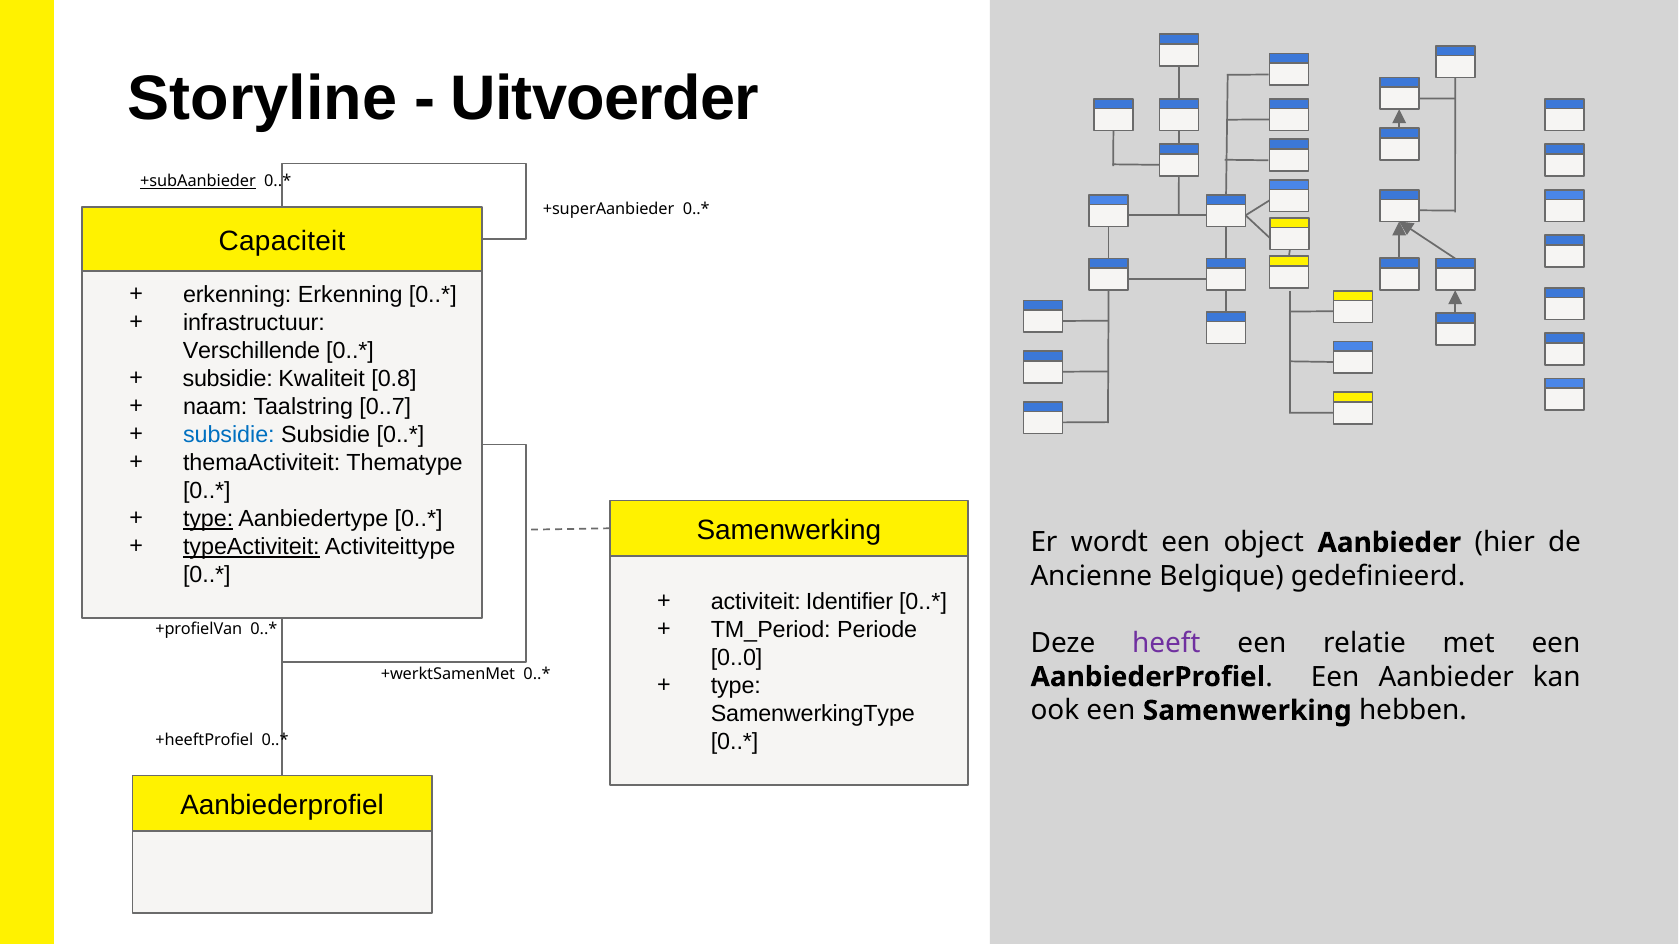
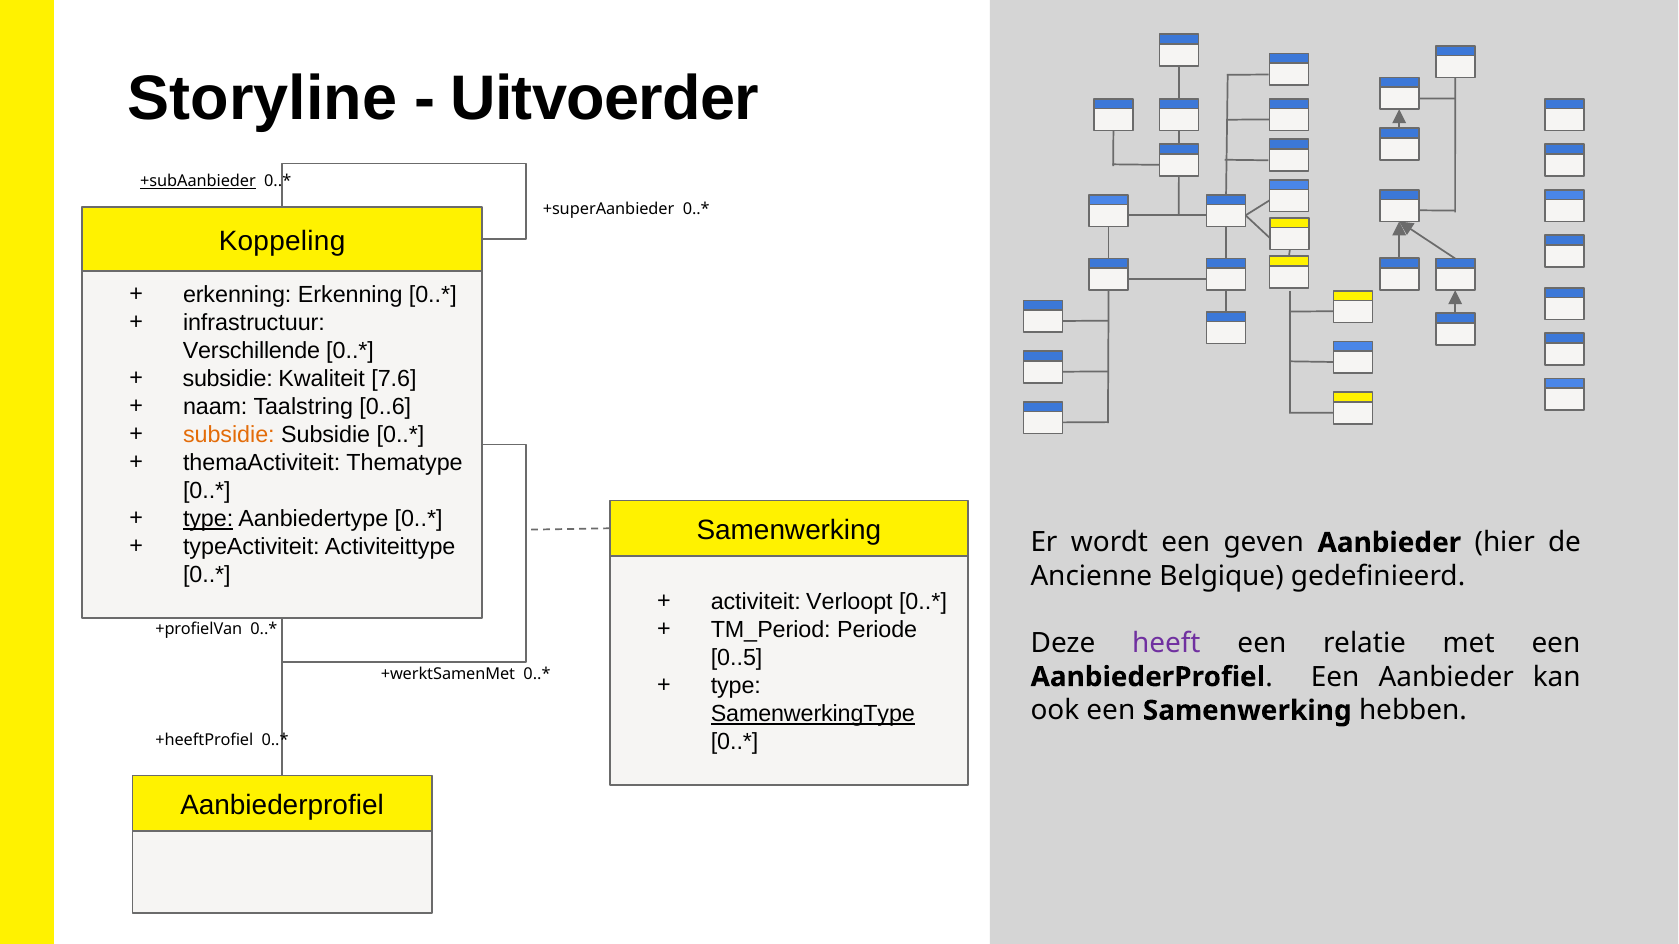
Capaciteit: Capaciteit -> Koppeling (282, 241)
0.8: 0.8 -> 7.6 (394, 379)
0..7: 0..7 -> 0..6 (385, 407)
subsidie colour: blue -> orange (229, 435)
typeActiviteit underline: present -> none (251, 547)
object: object -> geven (1264, 543)
Identifier: Identifier -> Verloopt (849, 602)
0..0: 0..0 -> 0..5 (737, 658)
SamenwerkingType underline: none -> present (813, 714)
